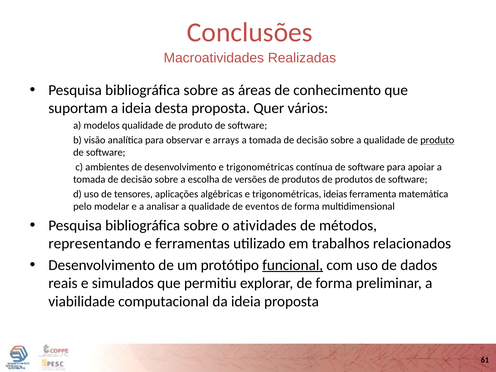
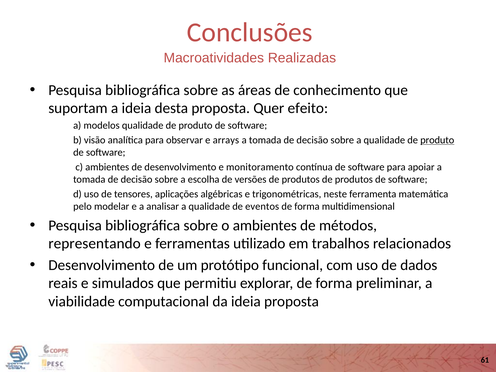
vários: vários -> efeito (308, 108)
desenvolvimento e trigonométricas: trigonométricas -> monitoramento (260, 167)
ideias: ideias -> neste (335, 194)
o atividades: atividades -> ambientes (265, 225)
funcional underline: present -> none (293, 265)
